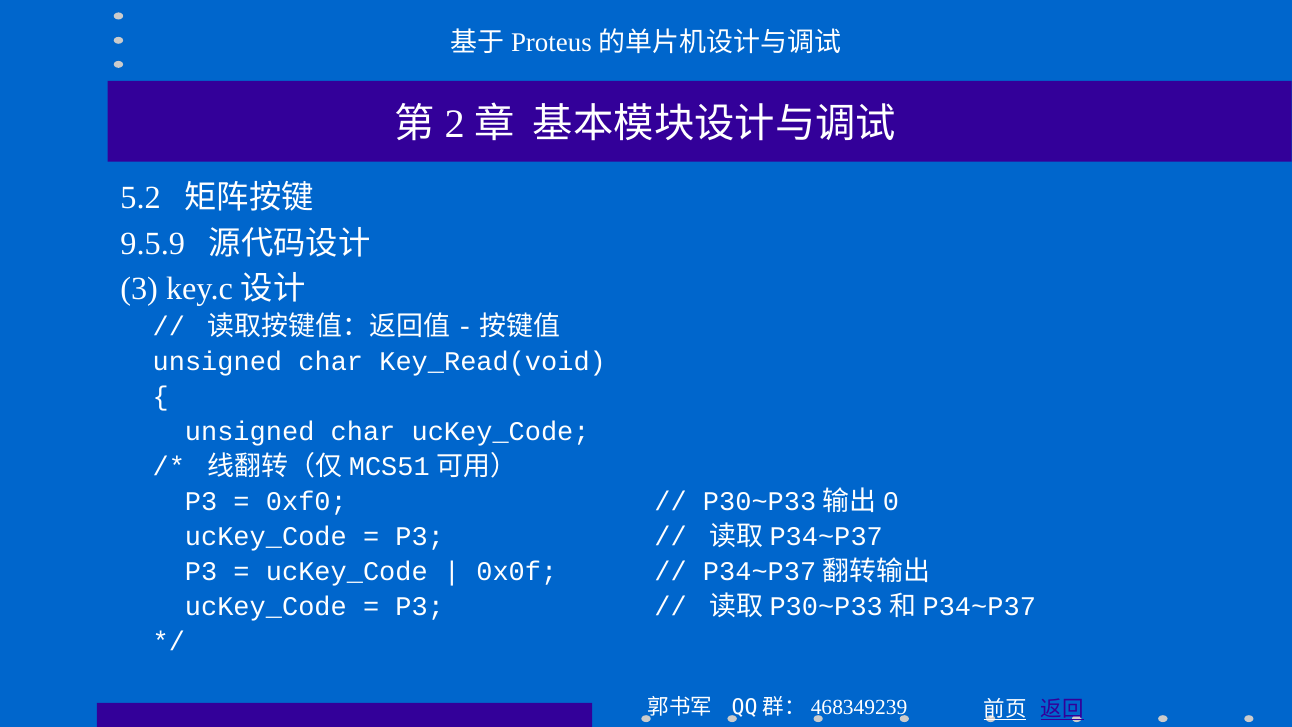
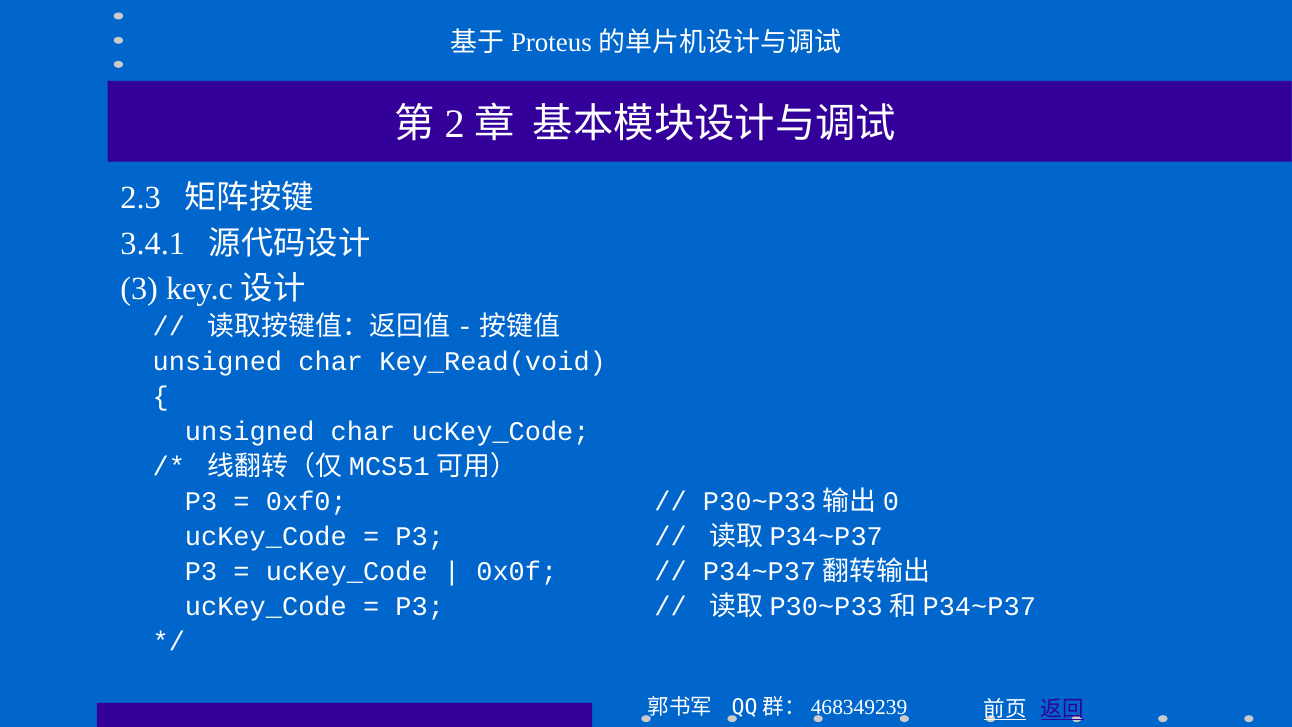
5.2: 5.2 -> 2.3 (141, 198)
9.5.9: 9.5.9 -> 3.4.1 (153, 243)
